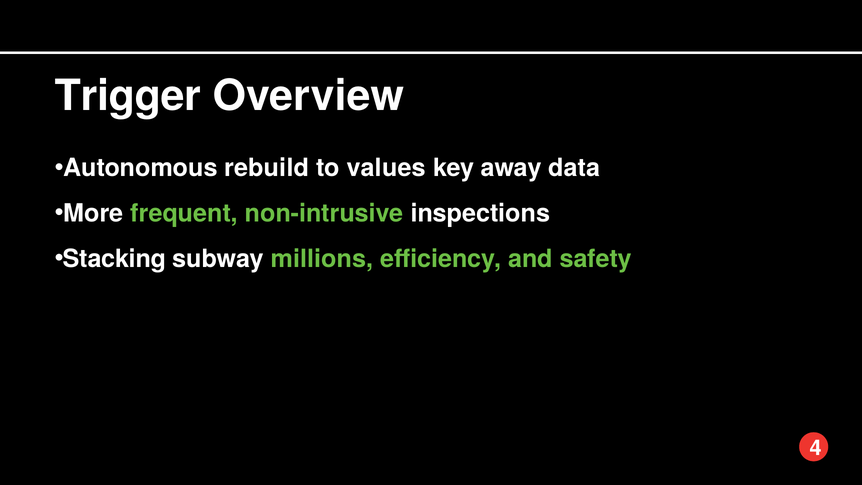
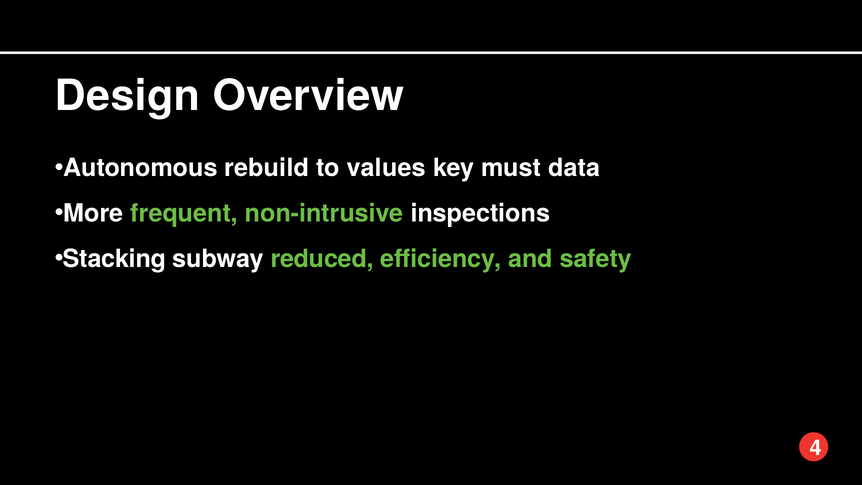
Trigger: Trigger -> Design (127, 96)
away: away -> must (511, 168)
millions: millions -> reduced (322, 259)
